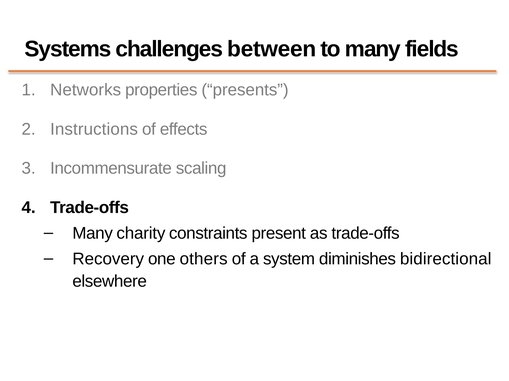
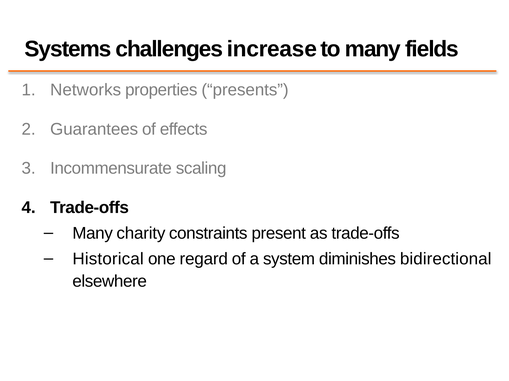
between: between -> increase (272, 49)
Instructions: Instructions -> Guarantees (94, 129)
Recovery: Recovery -> Historical (108, 259)
others: others -> regard (204, 259)
